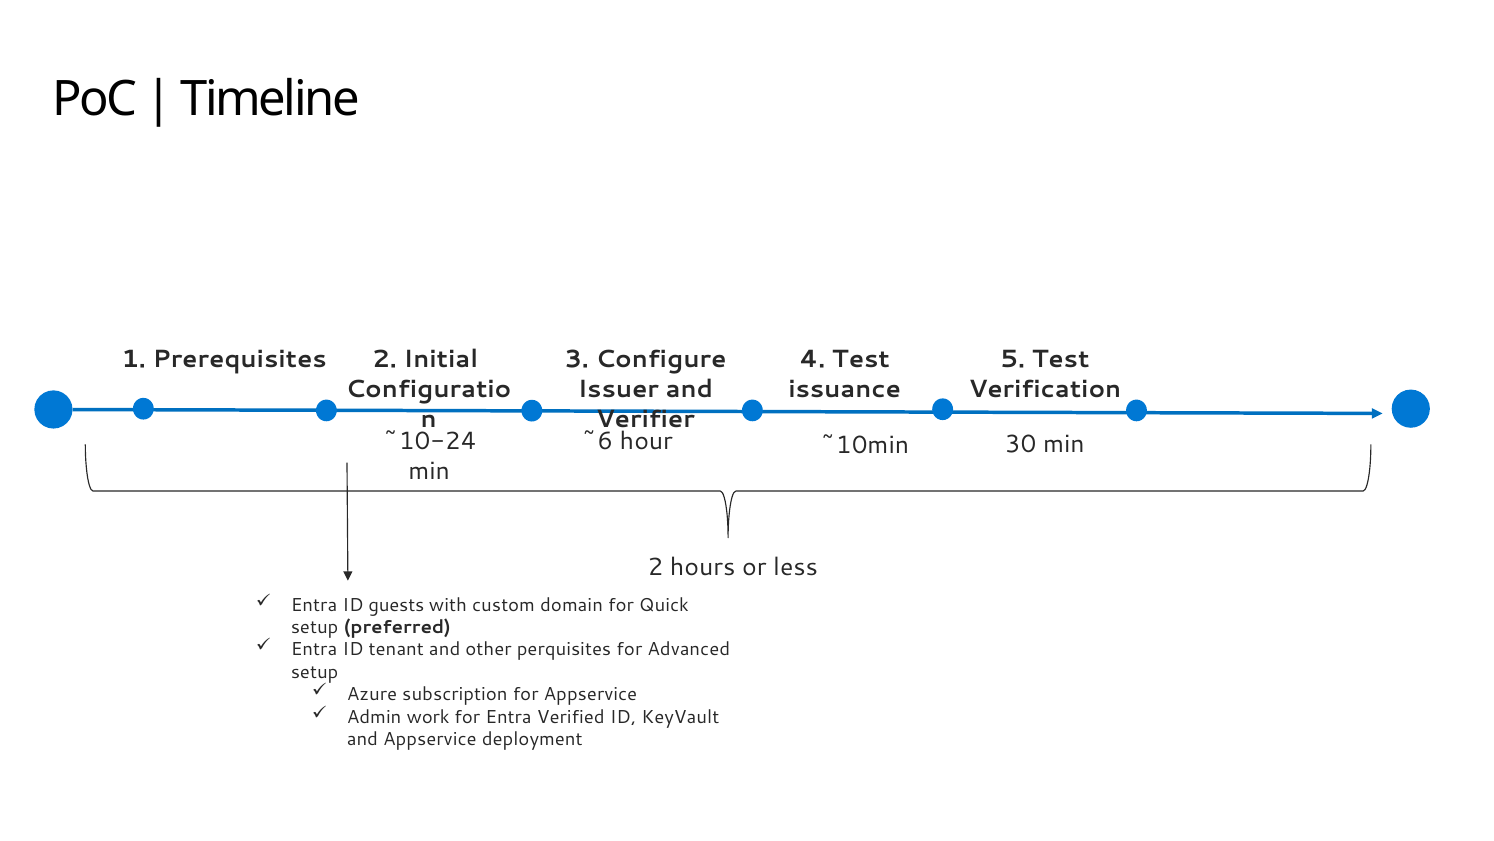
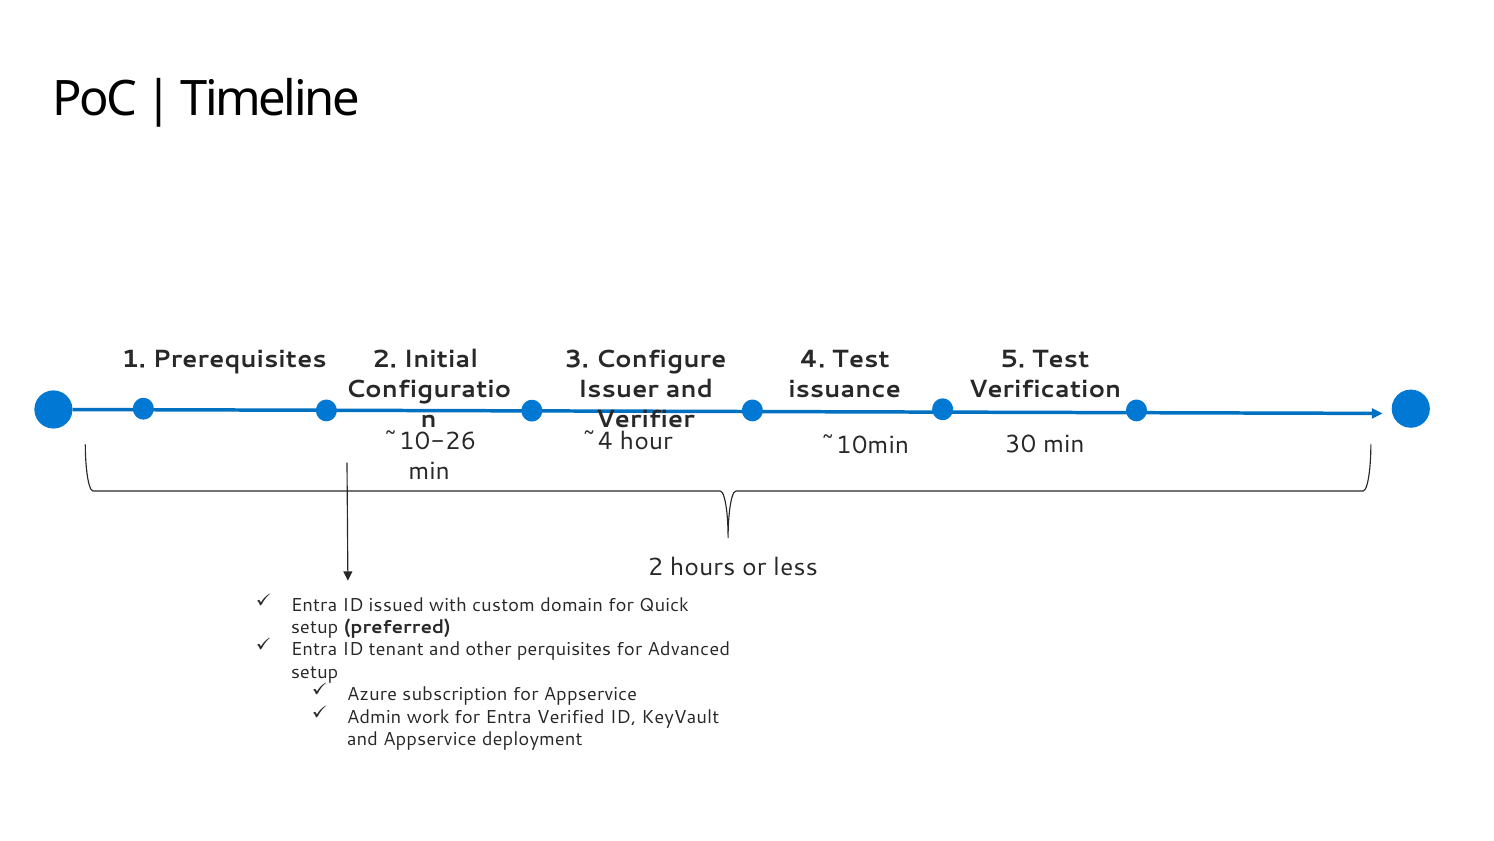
~10-24: ~10-24 -> ~10-26 (429, 441)
~6: ~6 -> ~4 (597, 441)
guests: guests -> issued (396, 604)
